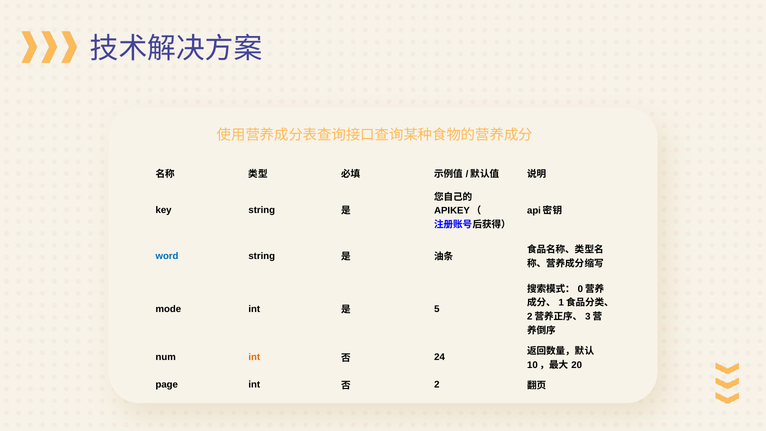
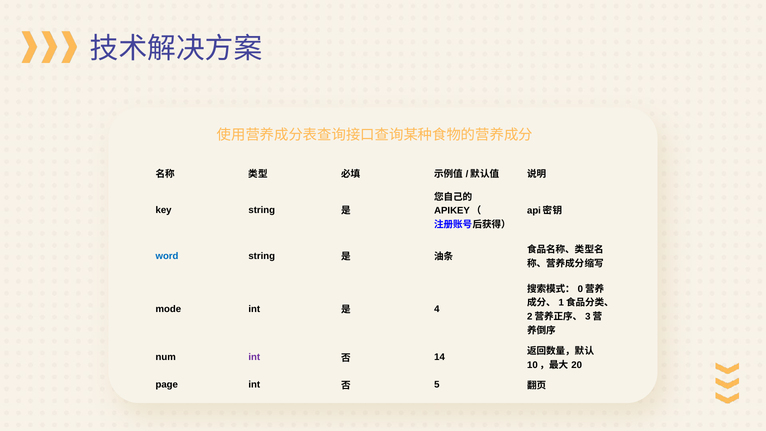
5: 5 -> 4 (437, 309)
int colour: orange -> purple (254, 357)
24: 24 -> 14 (440, 357)
2: 2 -> 5 (437, 384)
